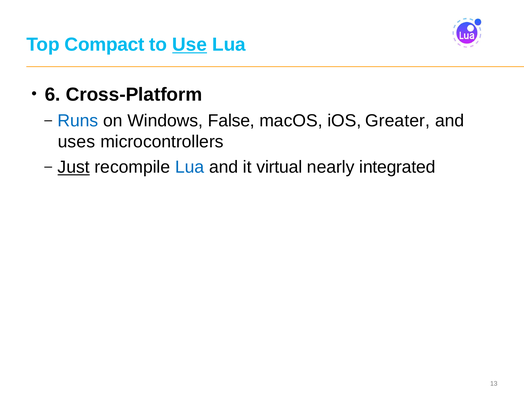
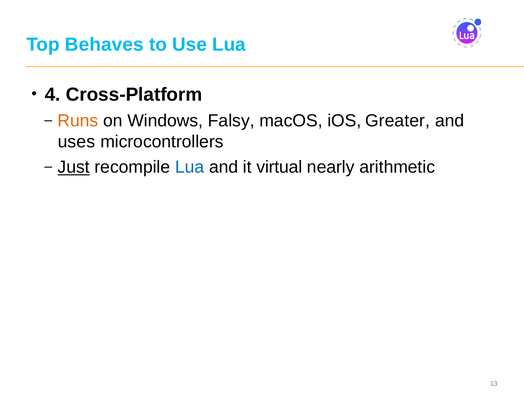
Compact: Compact -> Behaves (104, 45)
Use underline: present -> none (190, 45)
6: 6 -> 4 (53, 94)
Runs colour: blue -> orange (78, 121)
False: False -> Falsy (231, 121)
integrated: integrated -> arithmetic (397, 167)
